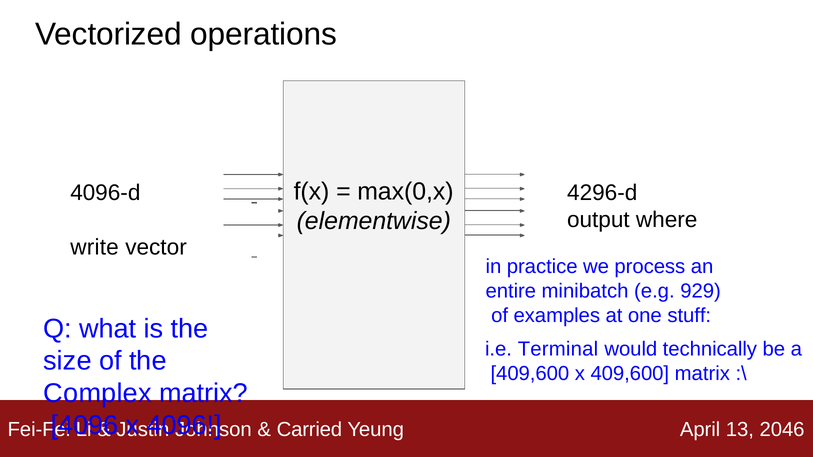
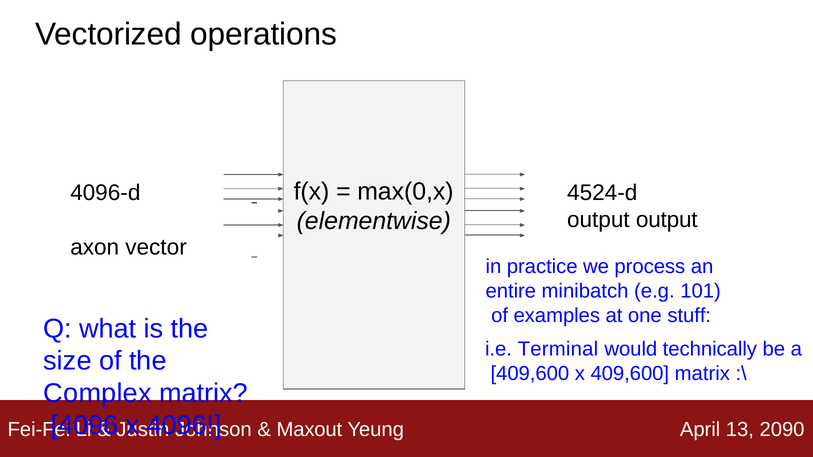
4296-d: 4296-d -> 4524-d (602, 193)
output where: where -> output (667, 220)
write: write -> axon (95, 247)
929: 929 -> 101 (701, 291)
Carried: Carried -> Maxout (309, 430)
2046: 2046 -> 2090 (782, 430)
